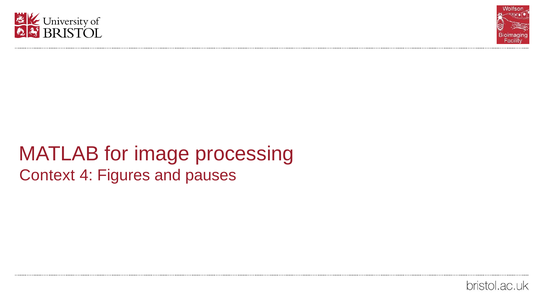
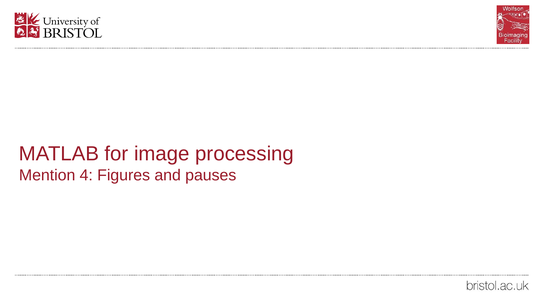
Context: Context -> Mention (47, 175)
